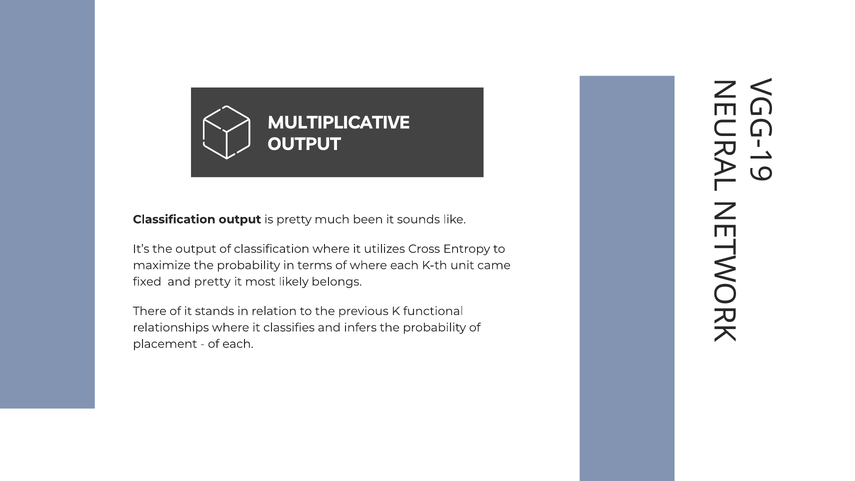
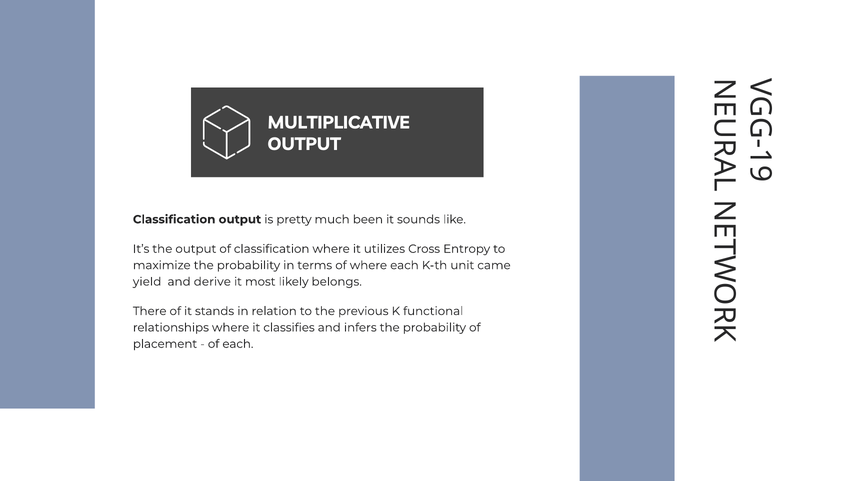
fixed: fixed -> yield (147, 282)
and pretty: pretty -> derive (212, 282)
